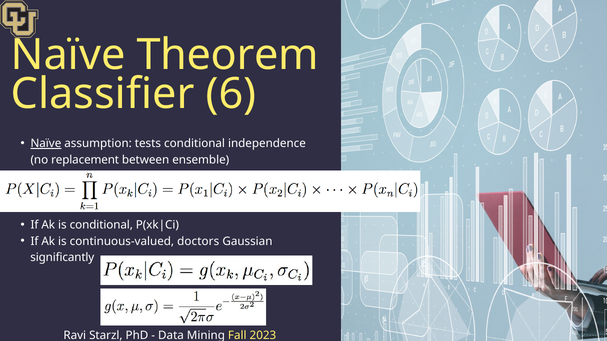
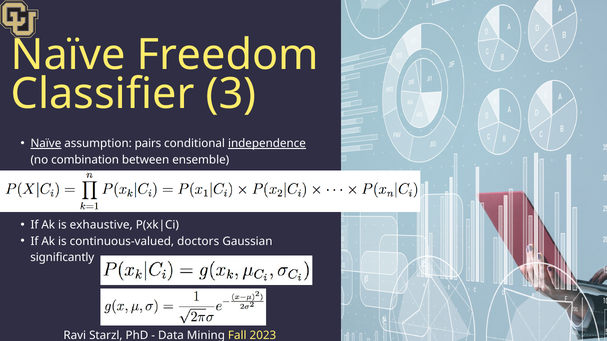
Theorem: Theorem -> Freedom (228, 55)
6: 6 -> 3 (231, 94)
tests: tests -> pairs (148, 144)
independence underline: none -> present (267, 144)
replacement: replacement -> combination (85, 160)
is conditional: conditional -> exhaustive (101, 225)
